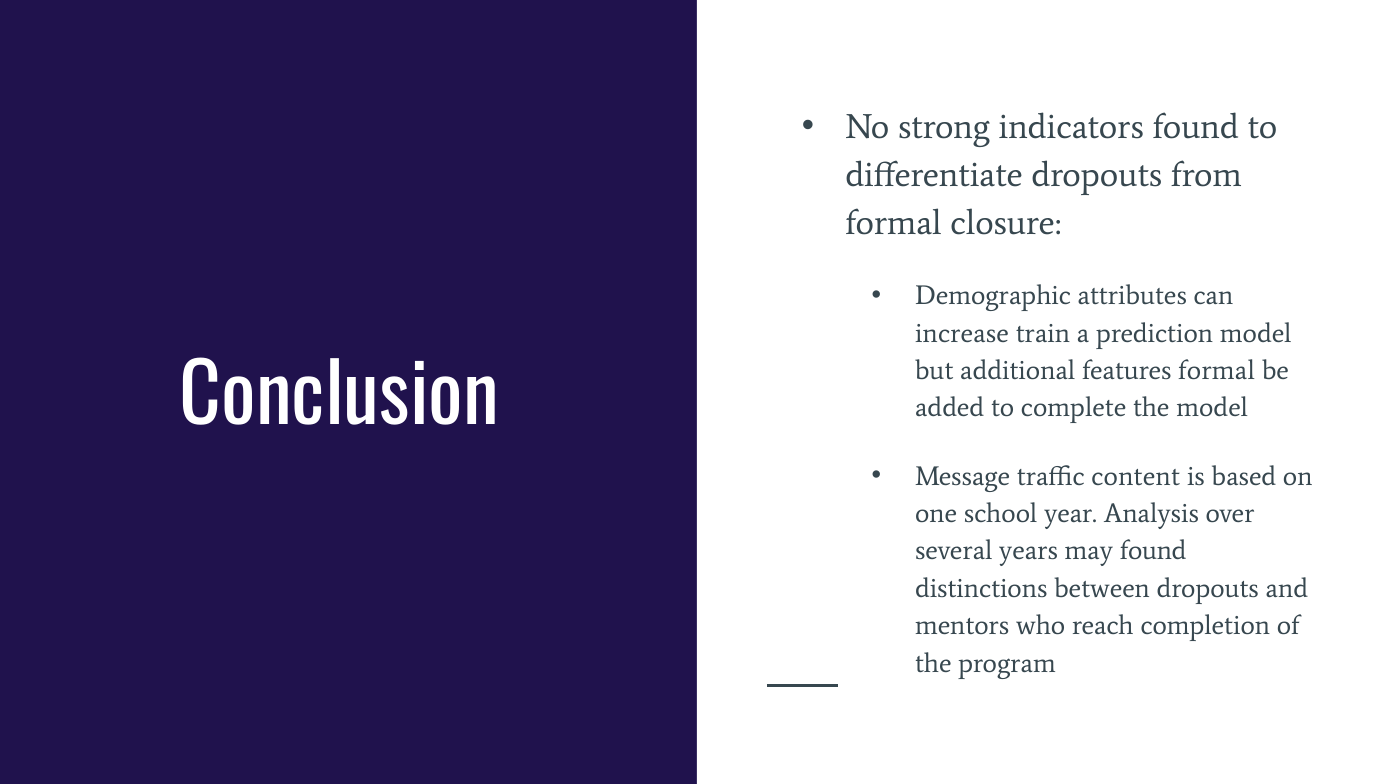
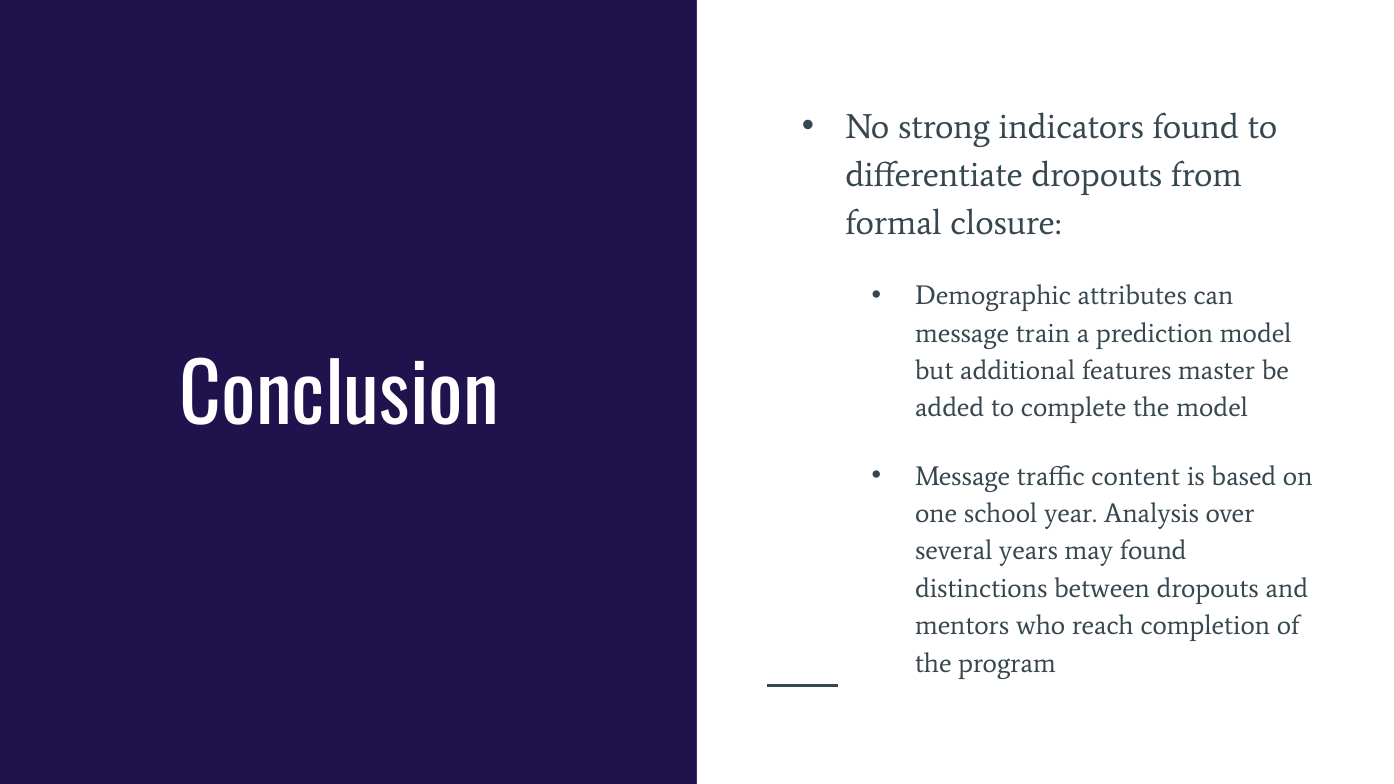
increase: increase -> message (962, 333)
features formal: formal -> master (1217, 371)
